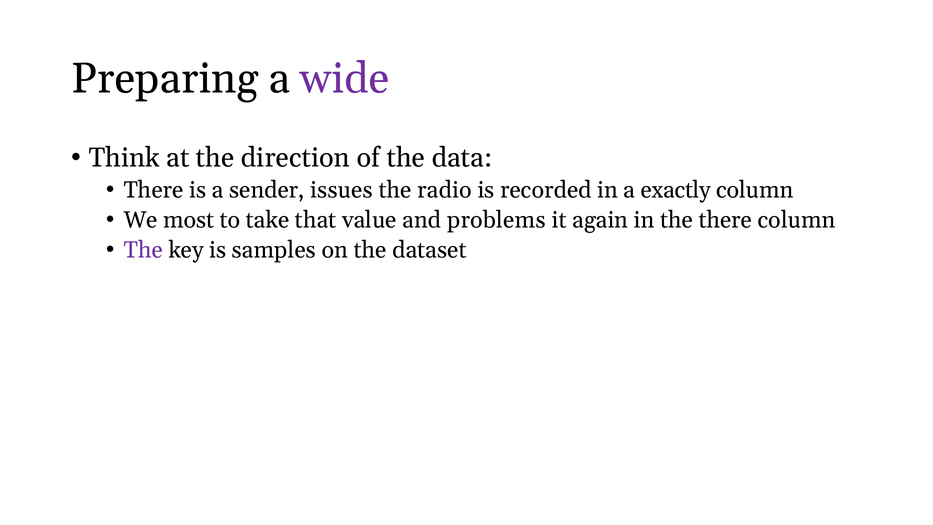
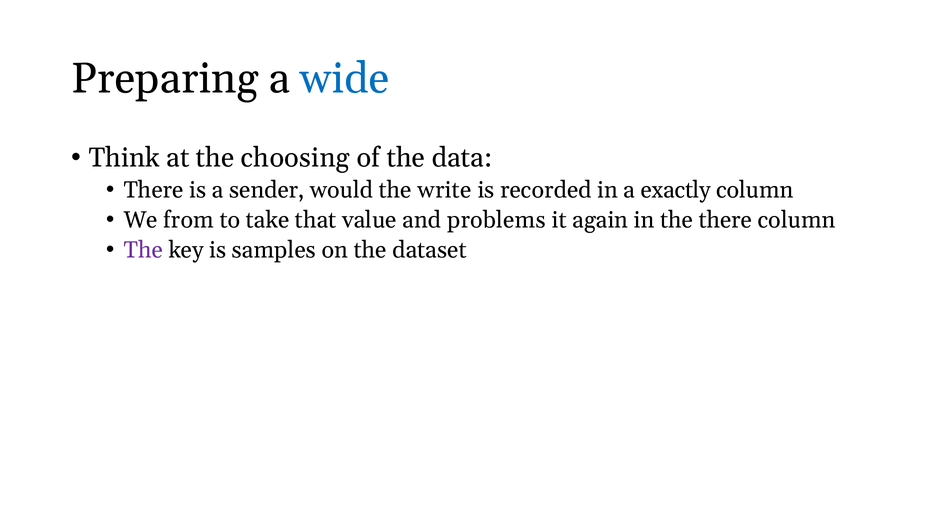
wide colour: purple -> blue (345, 78)
direction: direction -> choosing (295, 158)
issues: issues -> would (342, 190)
radio: radio -> write (445, 190)
most: most -> from (189, 220)
